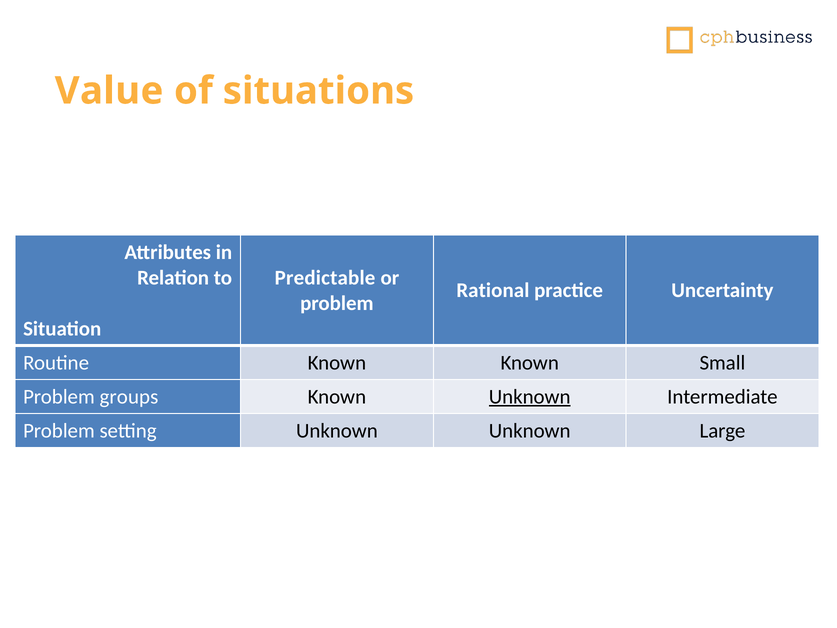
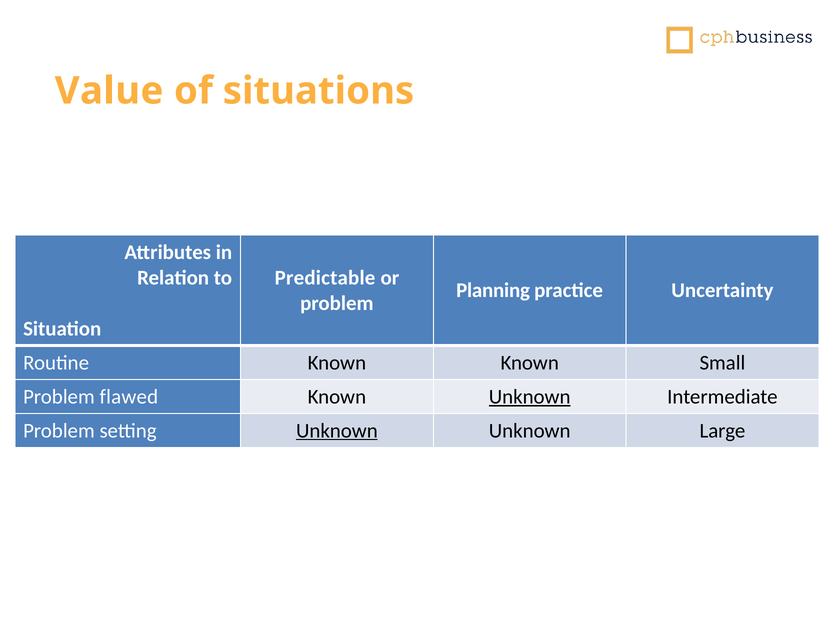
Rational: Rational -> Planning (493, 290)
groups: groups -> flawed (129, 397)
Unknown underline: none -> present (337, 430)
